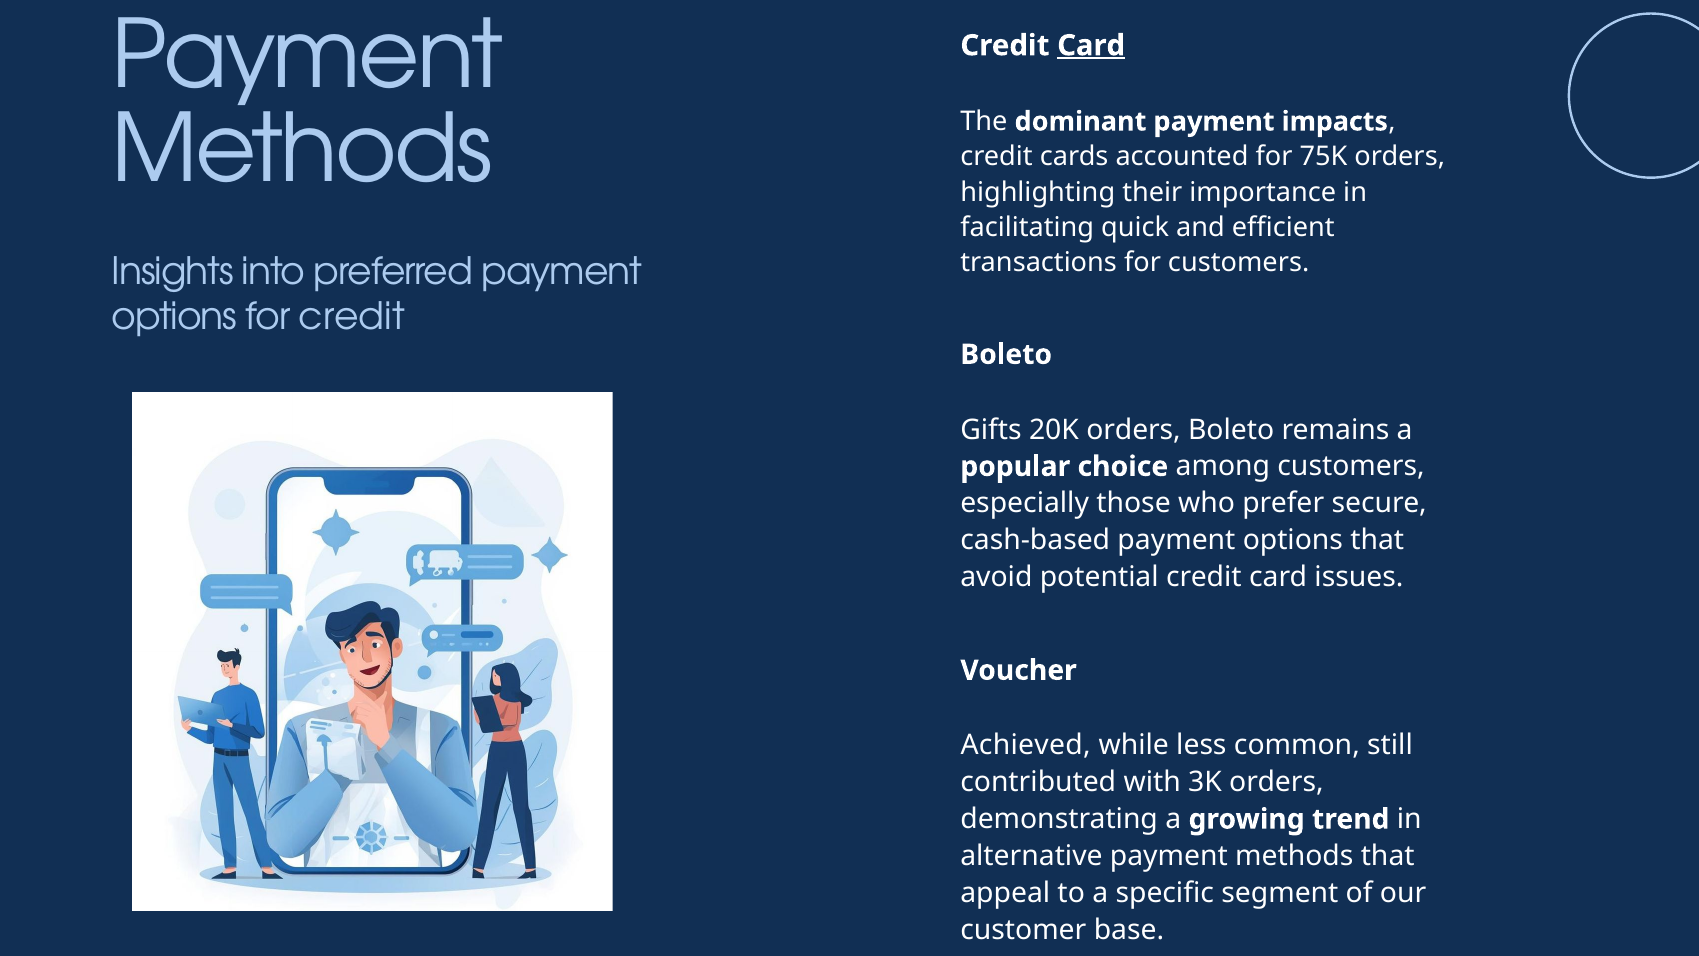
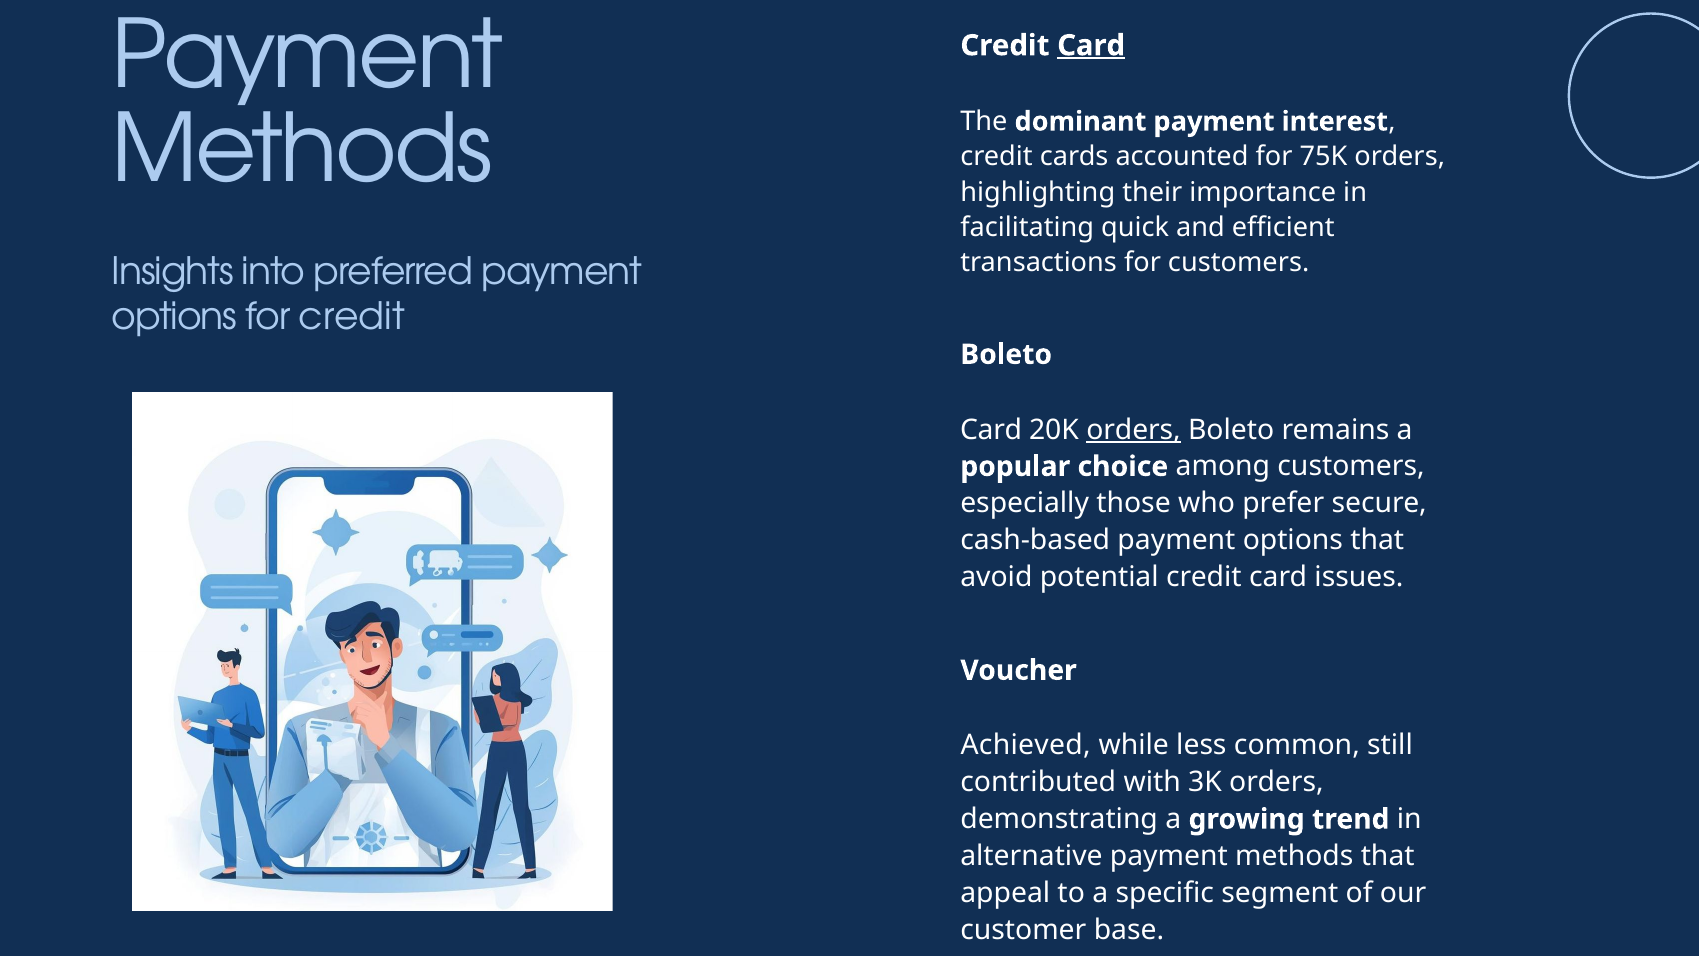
impacts: impacts -> interest (1335, 122)
Gifts: Gifts -> Card (991, 430)
orders underline: none -> present (1134, 430)
